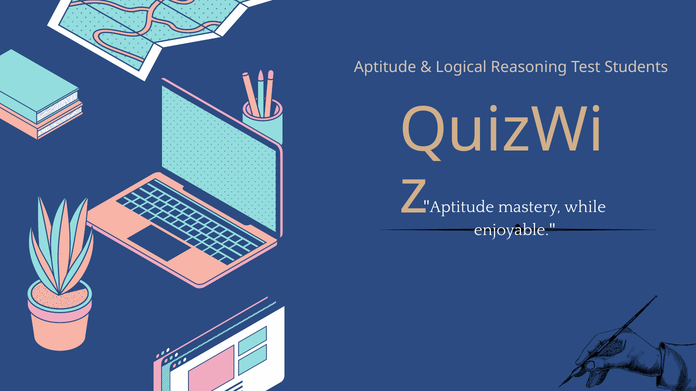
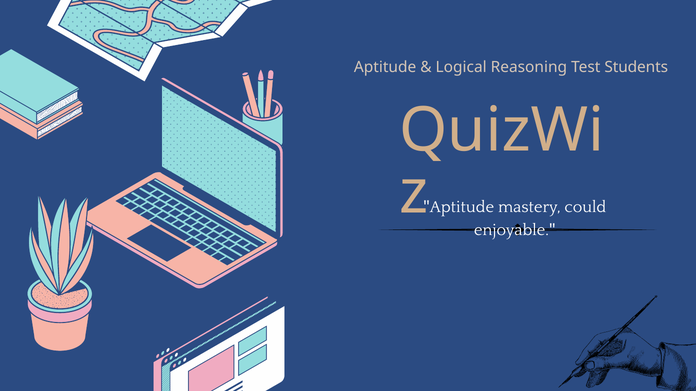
while: while -> could (585, 207)
